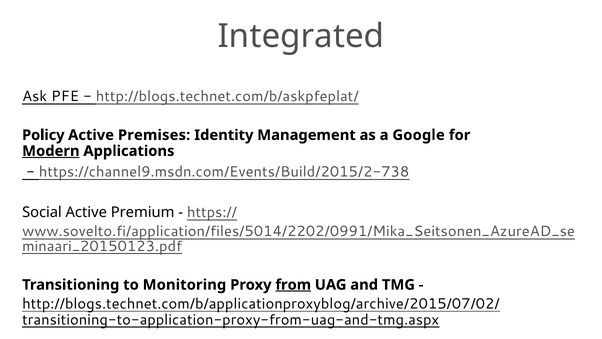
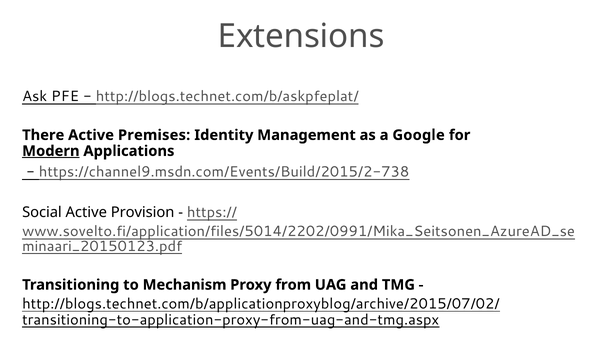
Integrated: Integrated -> Extensions (301, 36)
Policy: Policy -> There (43, 135)
Premium: Premium -> Provision (143, 212)
Monitoring: Monitoring -> Mechanism (185, 284)
from underline: present -> none (293, 284)
